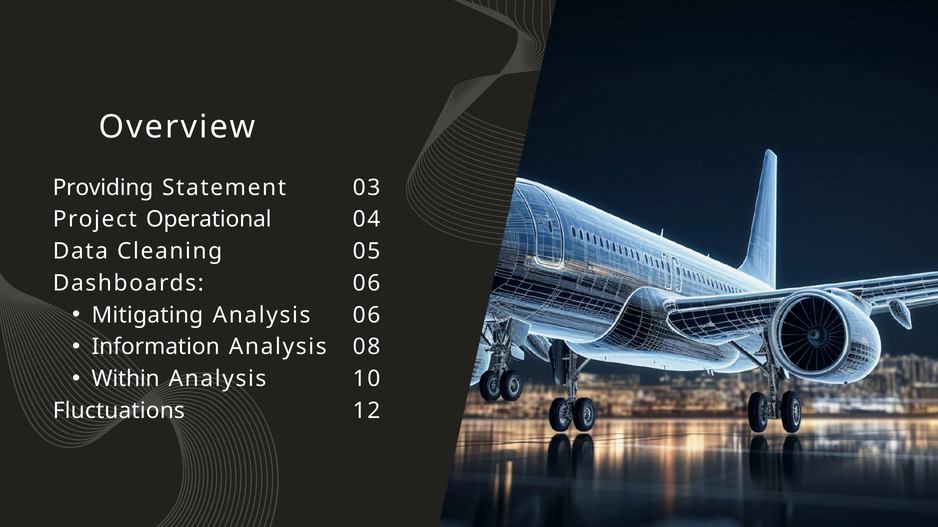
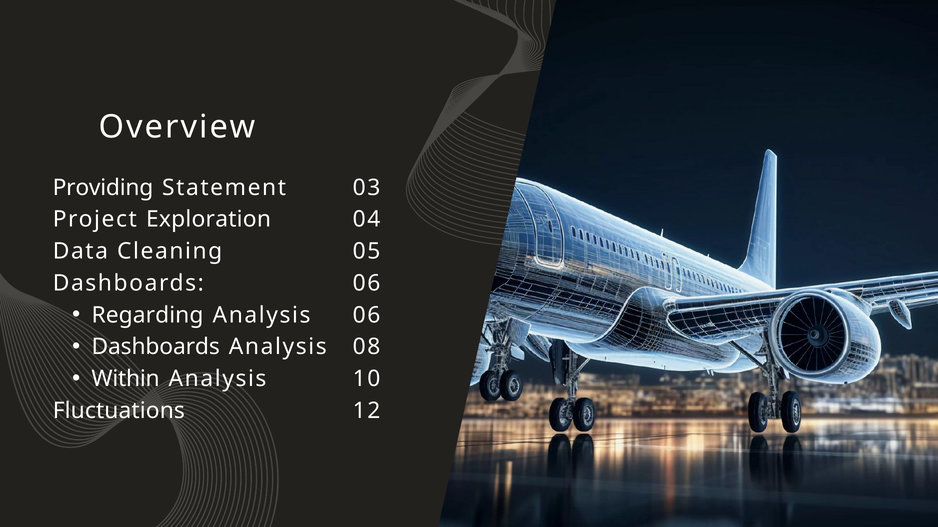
Operational: Operational -> Exploration (208, 220)
Mitigating: Mitigating -> Regarding (147, 315)
Information: Information -> Dashboards (156, 347)
